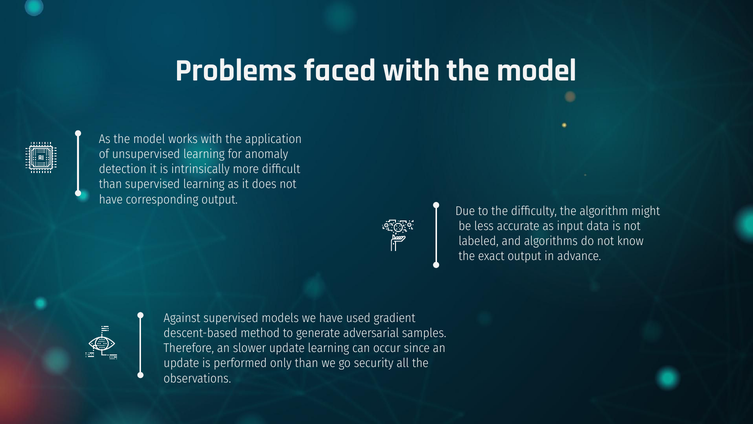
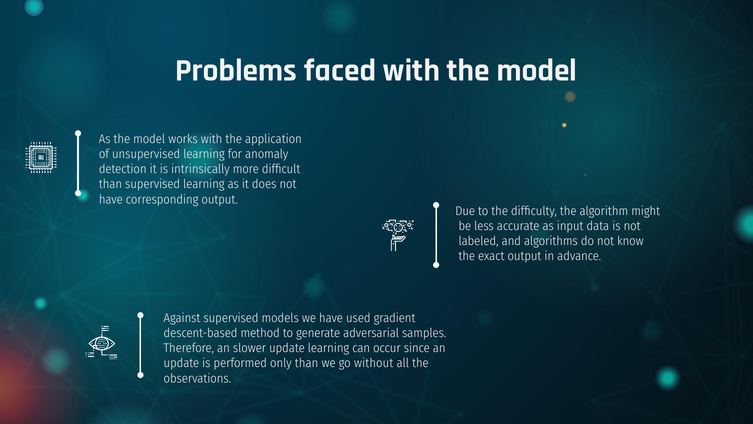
security: security -> without (374, 363)
